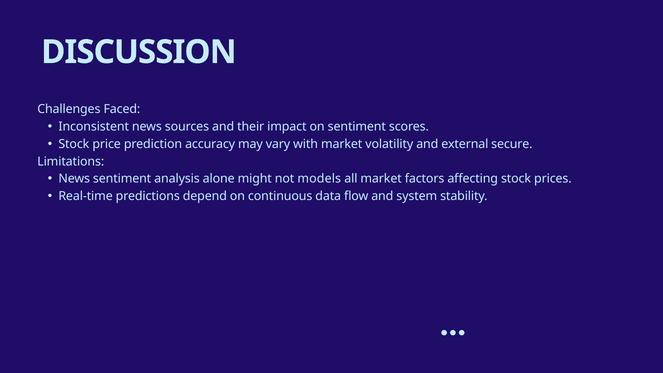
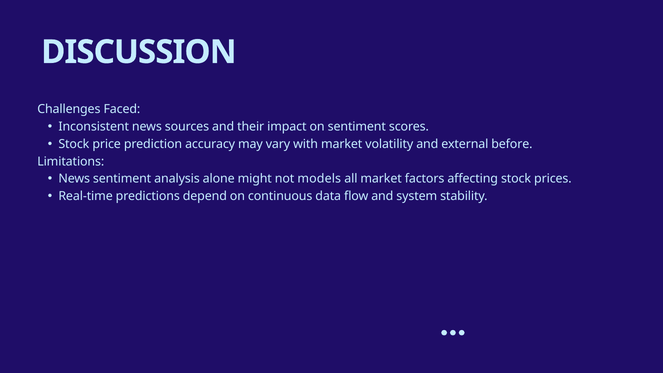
secure: secure -> before (512, 144)
